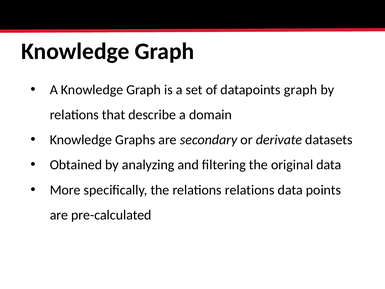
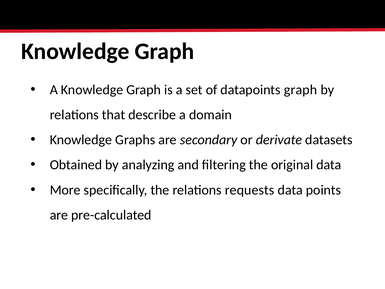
relations relations: relations -> requests (250, 190)
